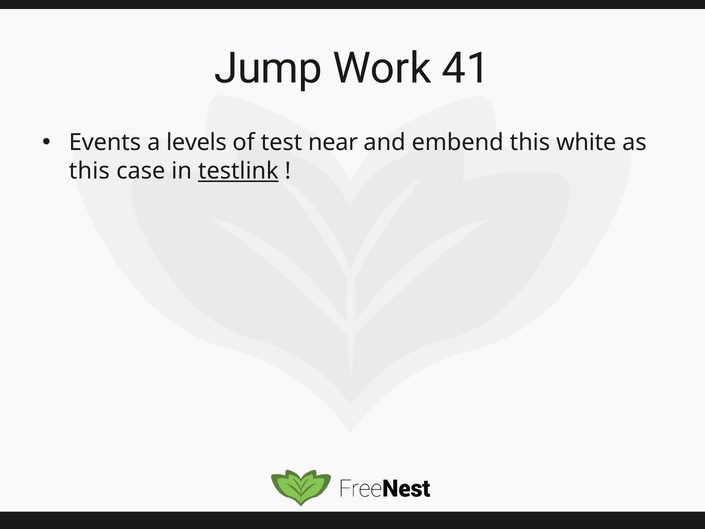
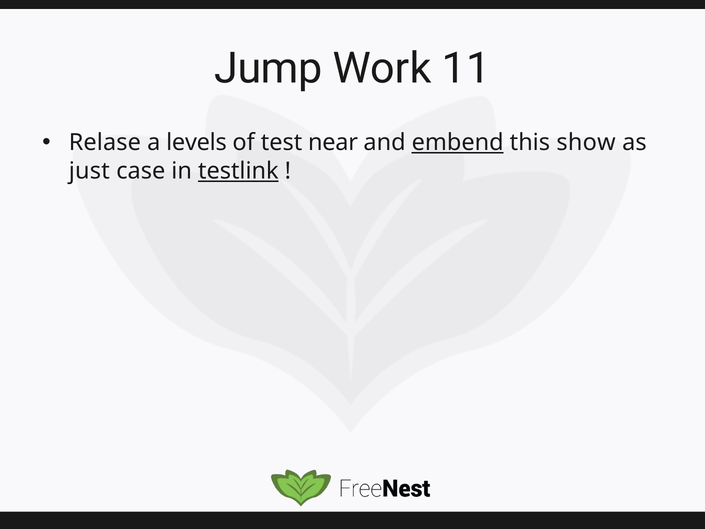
41: 41 -> 11 (466, 68)
Events: Events -> Relase (105, 143)
embend underline: none -> present (458, 143)
white: white -> show (586, 143)
this: this -> just (89, 171)
